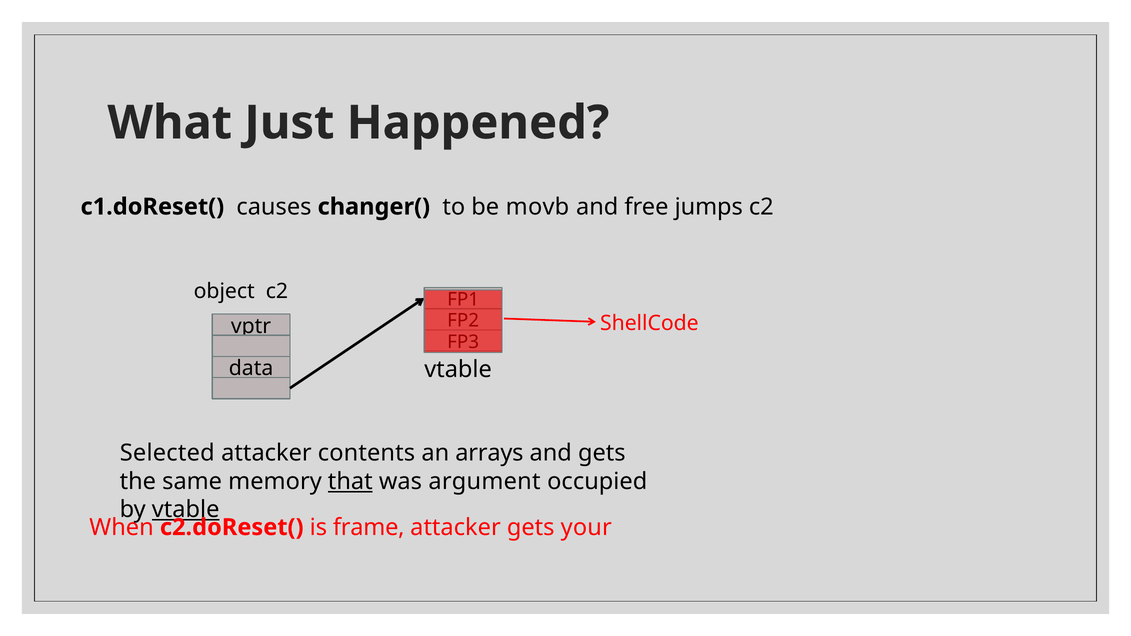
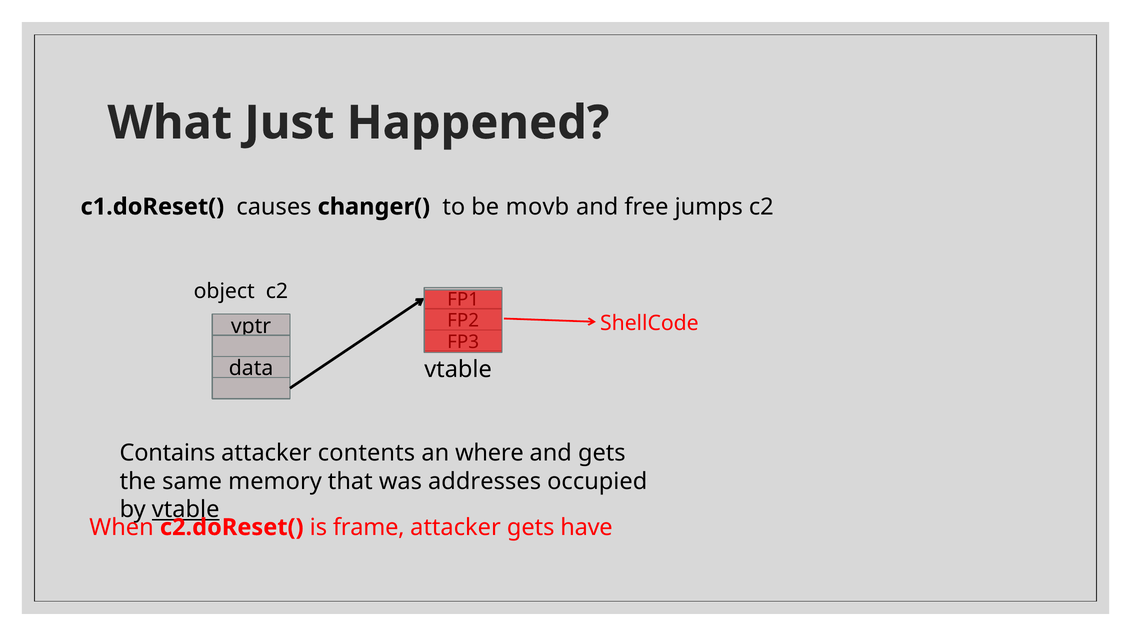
Selected: Selected -> Contains (167, 453)
arrays: arrays -> where (489, 453)
that underline: present -> none (350, 482)
argument: argument -> addresses (485, 482)
your: your -> have (586, 527)
